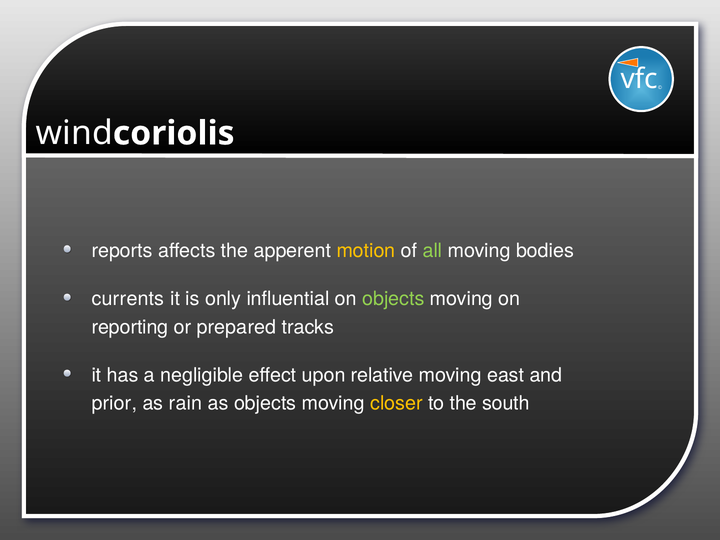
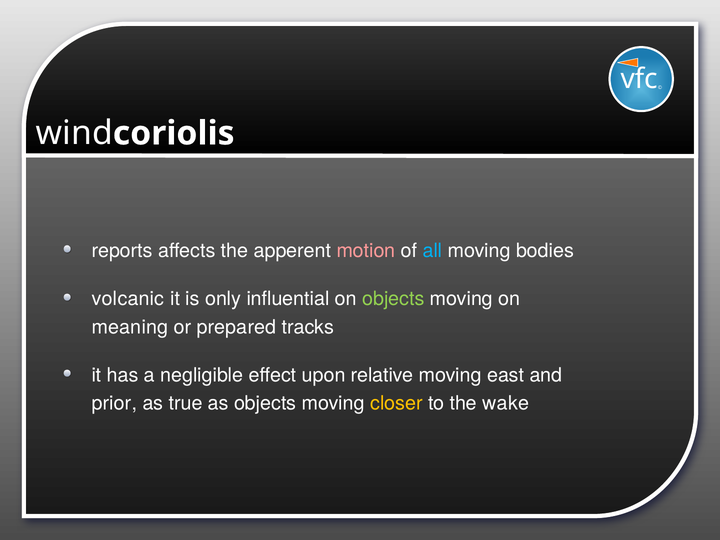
motion colour: yellow -> pink (366, 251)
all colour: light green -> light blue (432, 251)
currents: currents -> volcanic (128, 299)
reporting: reporting -> meaning (130, 327)
rain: rain -> true (186, 403)
south: south -> wake (506, 403)
